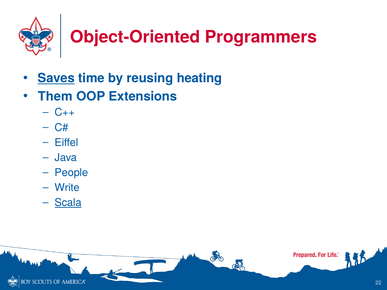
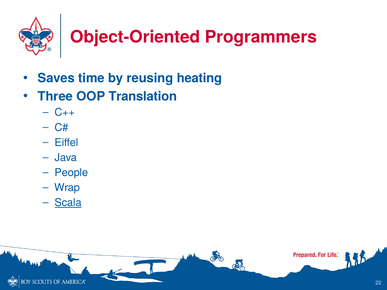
Saves underline: present -> none (56, 78)
Them: Them -> Three (55, 96)
Extensions: Extensions -> Translation (143, 96)
Write: Write -> Wrap (67, 188)
